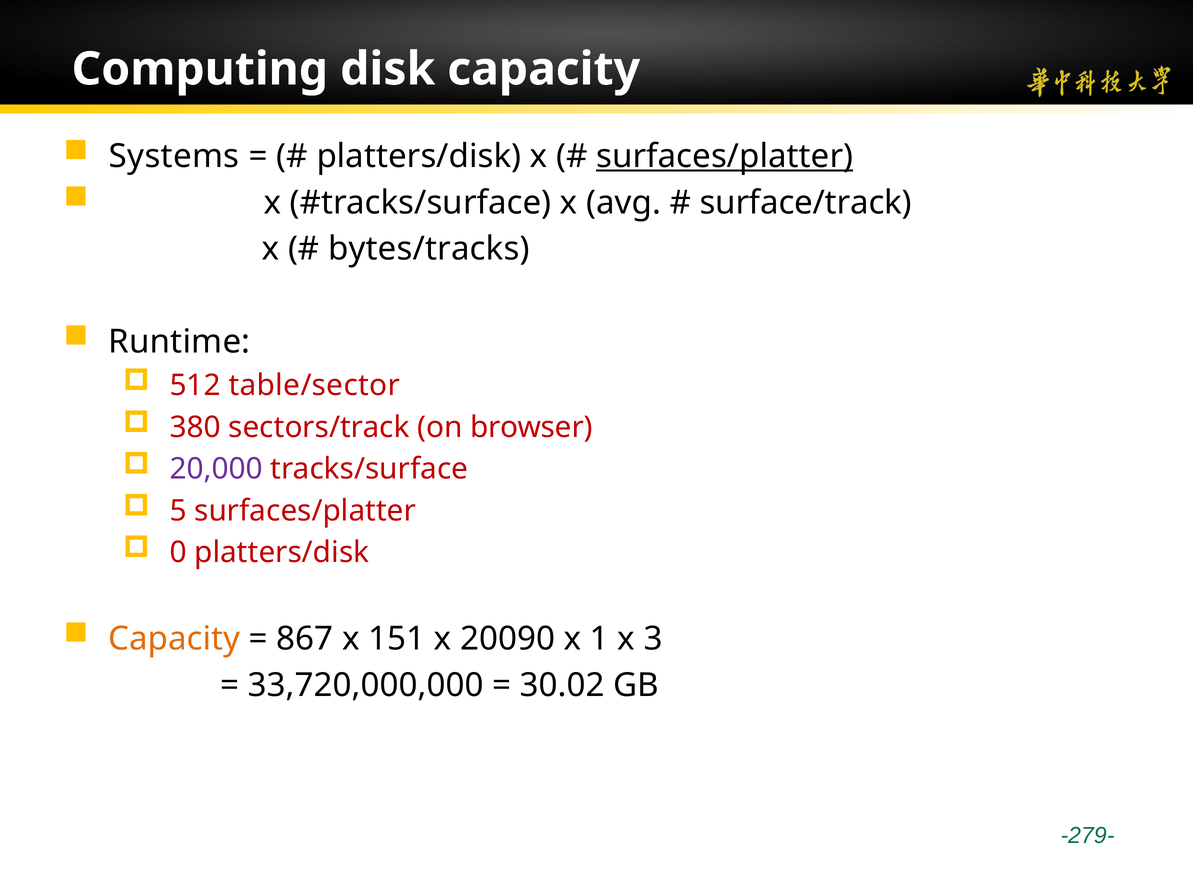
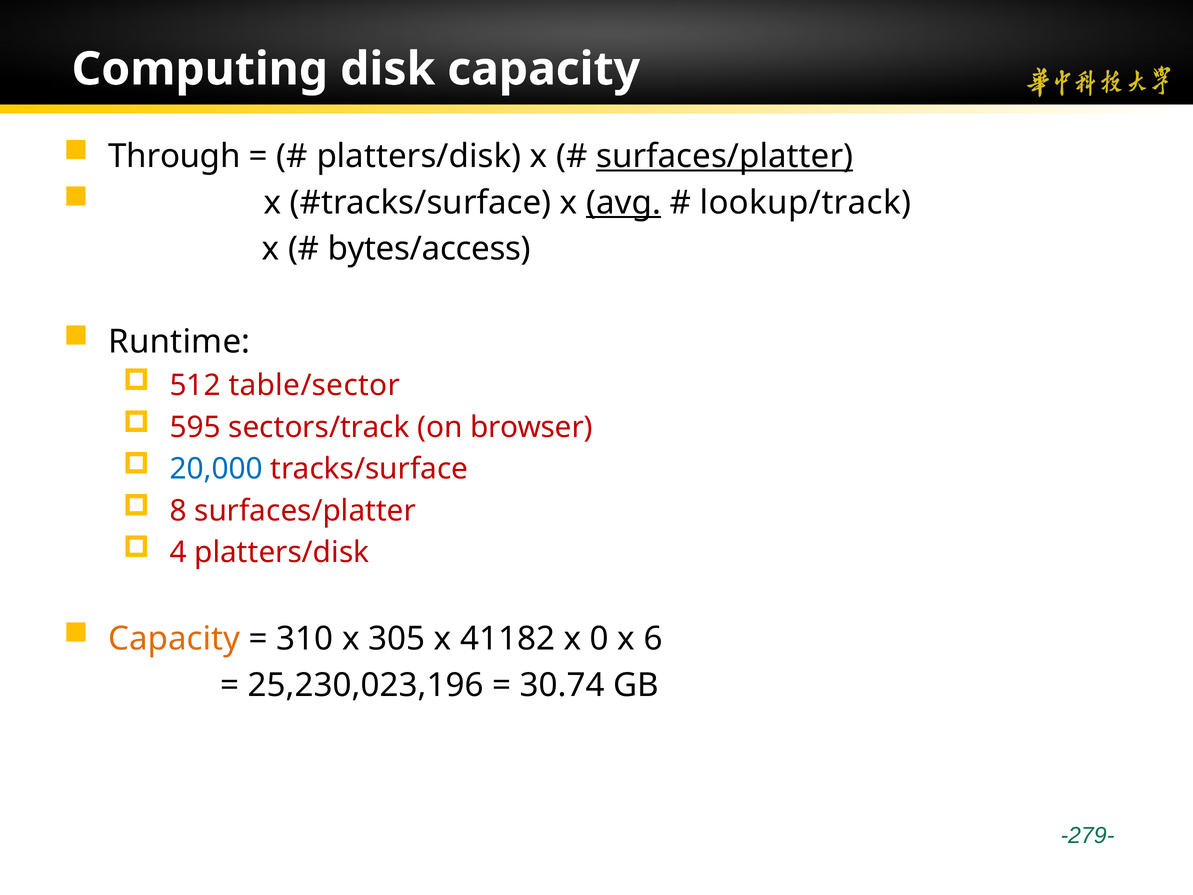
Systems: Systems -> Through (174, 156)
avg underline: none -> present (624, 203)
surface/track: surface/track -> lookup/track (805, 203)
bytes/tracks: bytes/tracks -> bytes/access (429, 249)
380: 380 -> 595 (195, 427)
20,000 colour: purple -> blue (216, 469)
5: 5 -> 8 (178, 511)
0: 0 -> 4 (178, 552)
867: 867 -> 310 (305, 639)
151: 151 -> 305 (397, 639)
20090: 20090 -> 41182 (508, 639)
1: 1 -> 0 (599, 639)
3: 3 -> 6 (653, 639)
33,720,000,000: 33,720,000,000 -> 25,230,023,196 (366, 685)
30.02: 30.02 -> 30.74 (562, 685)
